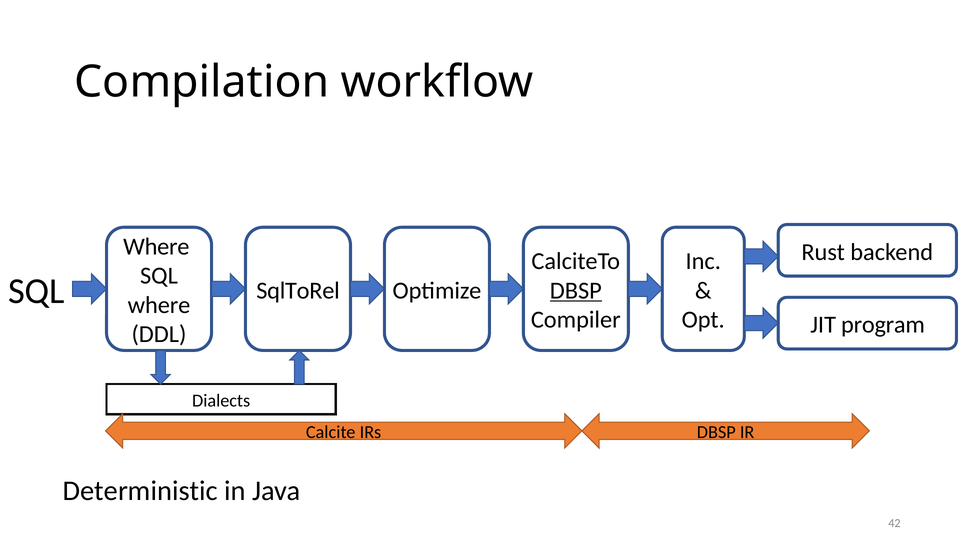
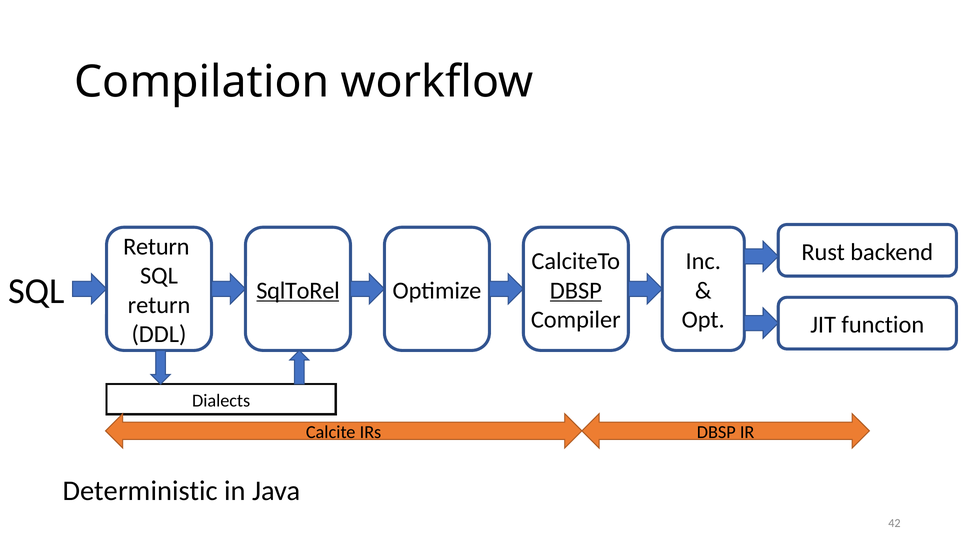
Where: Where -> Return (156, 247)
SqlToRel underline: none -> present (298, 291)
where: where -> return (159, 305)
program: program -> function (883, 325)
